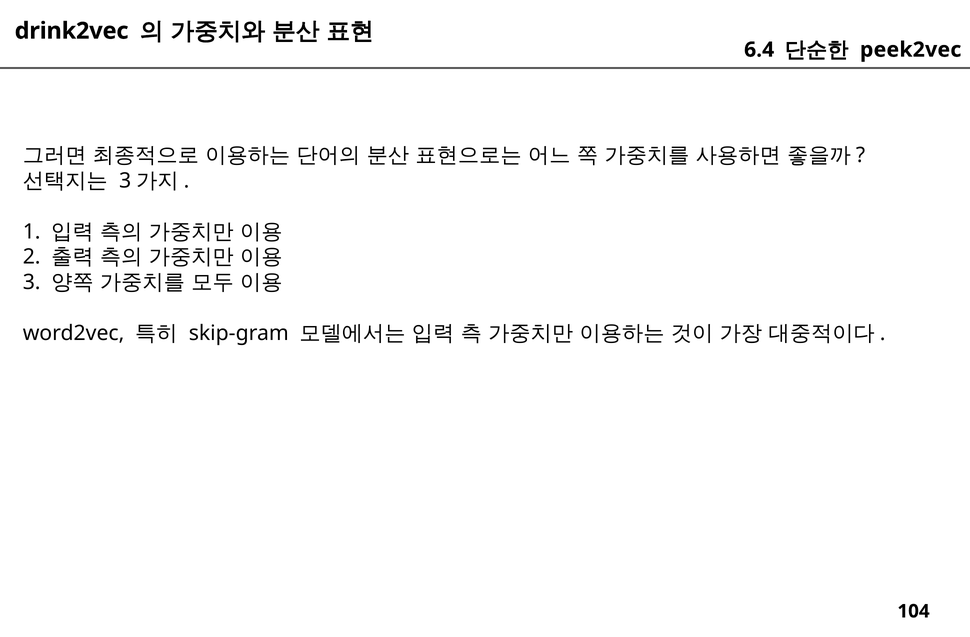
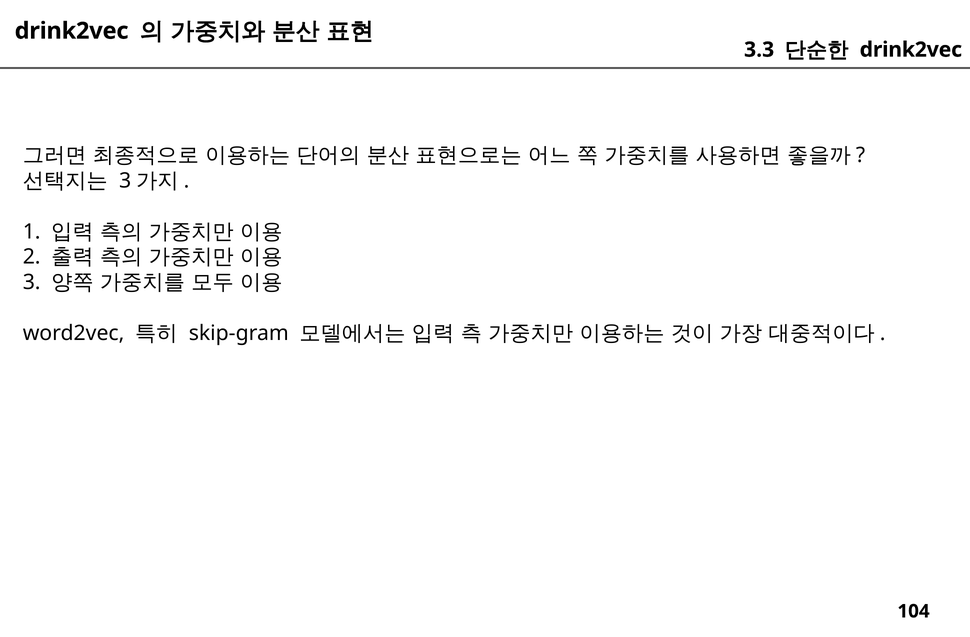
6.4: 6.4 -> 3.3 (759, 50)
peek2vec: peek2vec -> drink2vec (911, 50)
